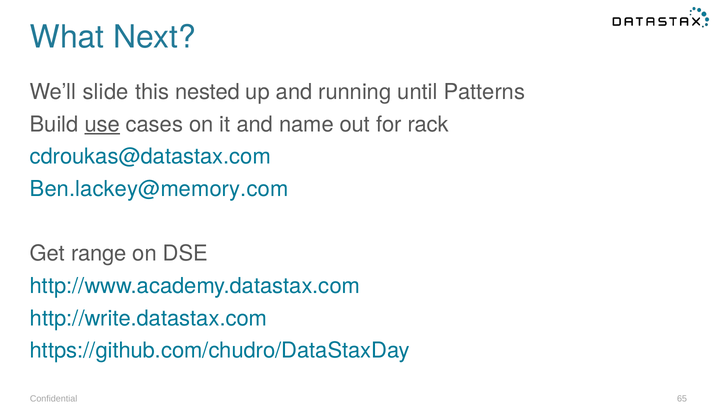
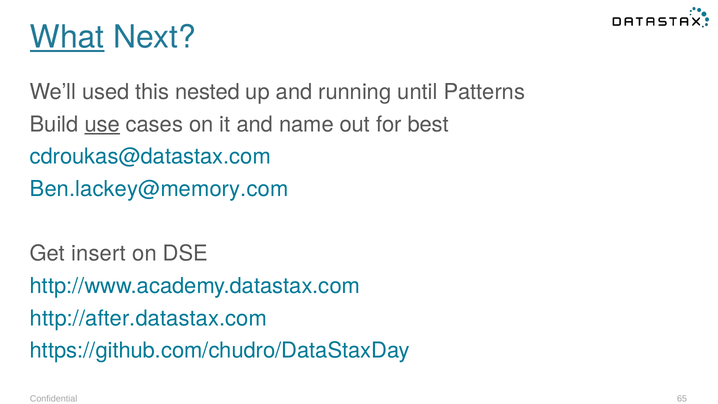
What underline: none -> present (67, 37)
slide: slide -> used (106, 92)
rack: rack -> best (428, 124)
range: range -> insert (99, 254)
http://write.datastax.com: http://write.datastax.com -> http://after.datastax.com (148, 318)
